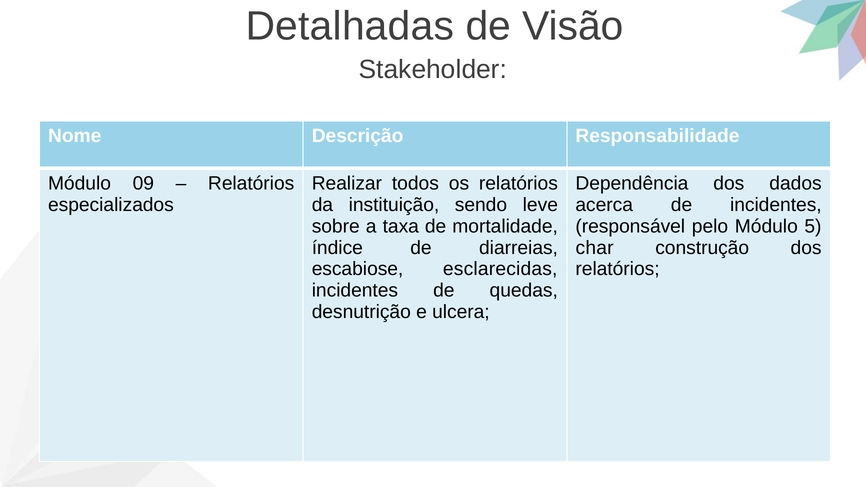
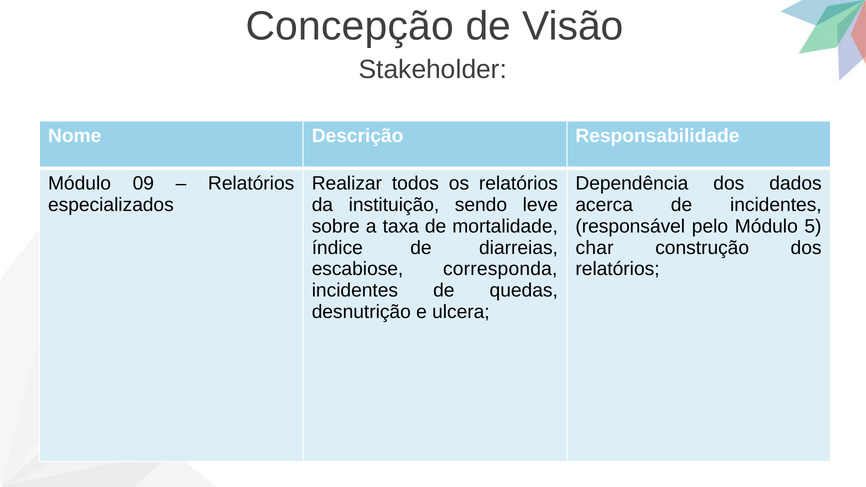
Detalhadas: Detalhadas -> Concepção (350, 26)
esclarecidas: esclarecidas -> corresponda (500, 269)
